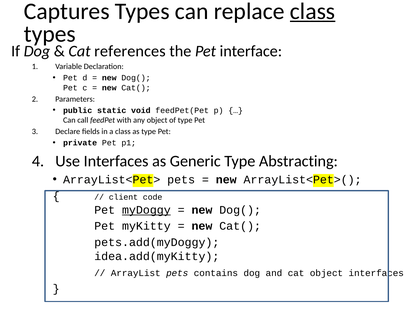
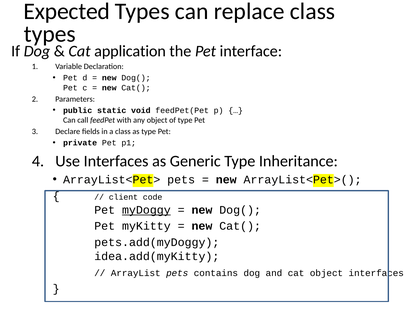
Captures: Captures -> Expected (67, 11)
class underline: present -> none (313, 11)
references: references -> application (130, 51)
Abstracting: Abstracting -> Inheritance (298, 161)
